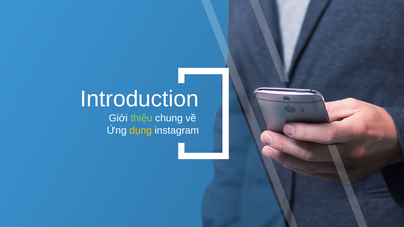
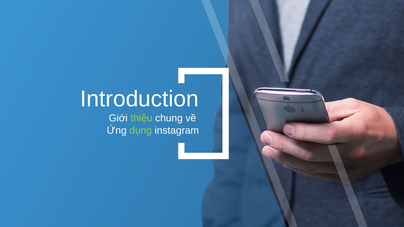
dụng colour: yellow -> light green (141, 131)
